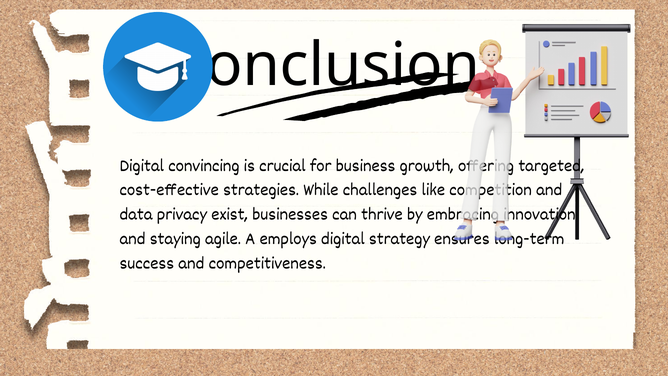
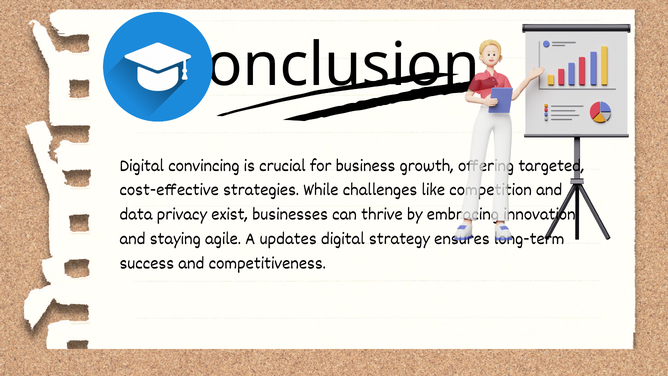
employs: employs -> updates (288, 238)
